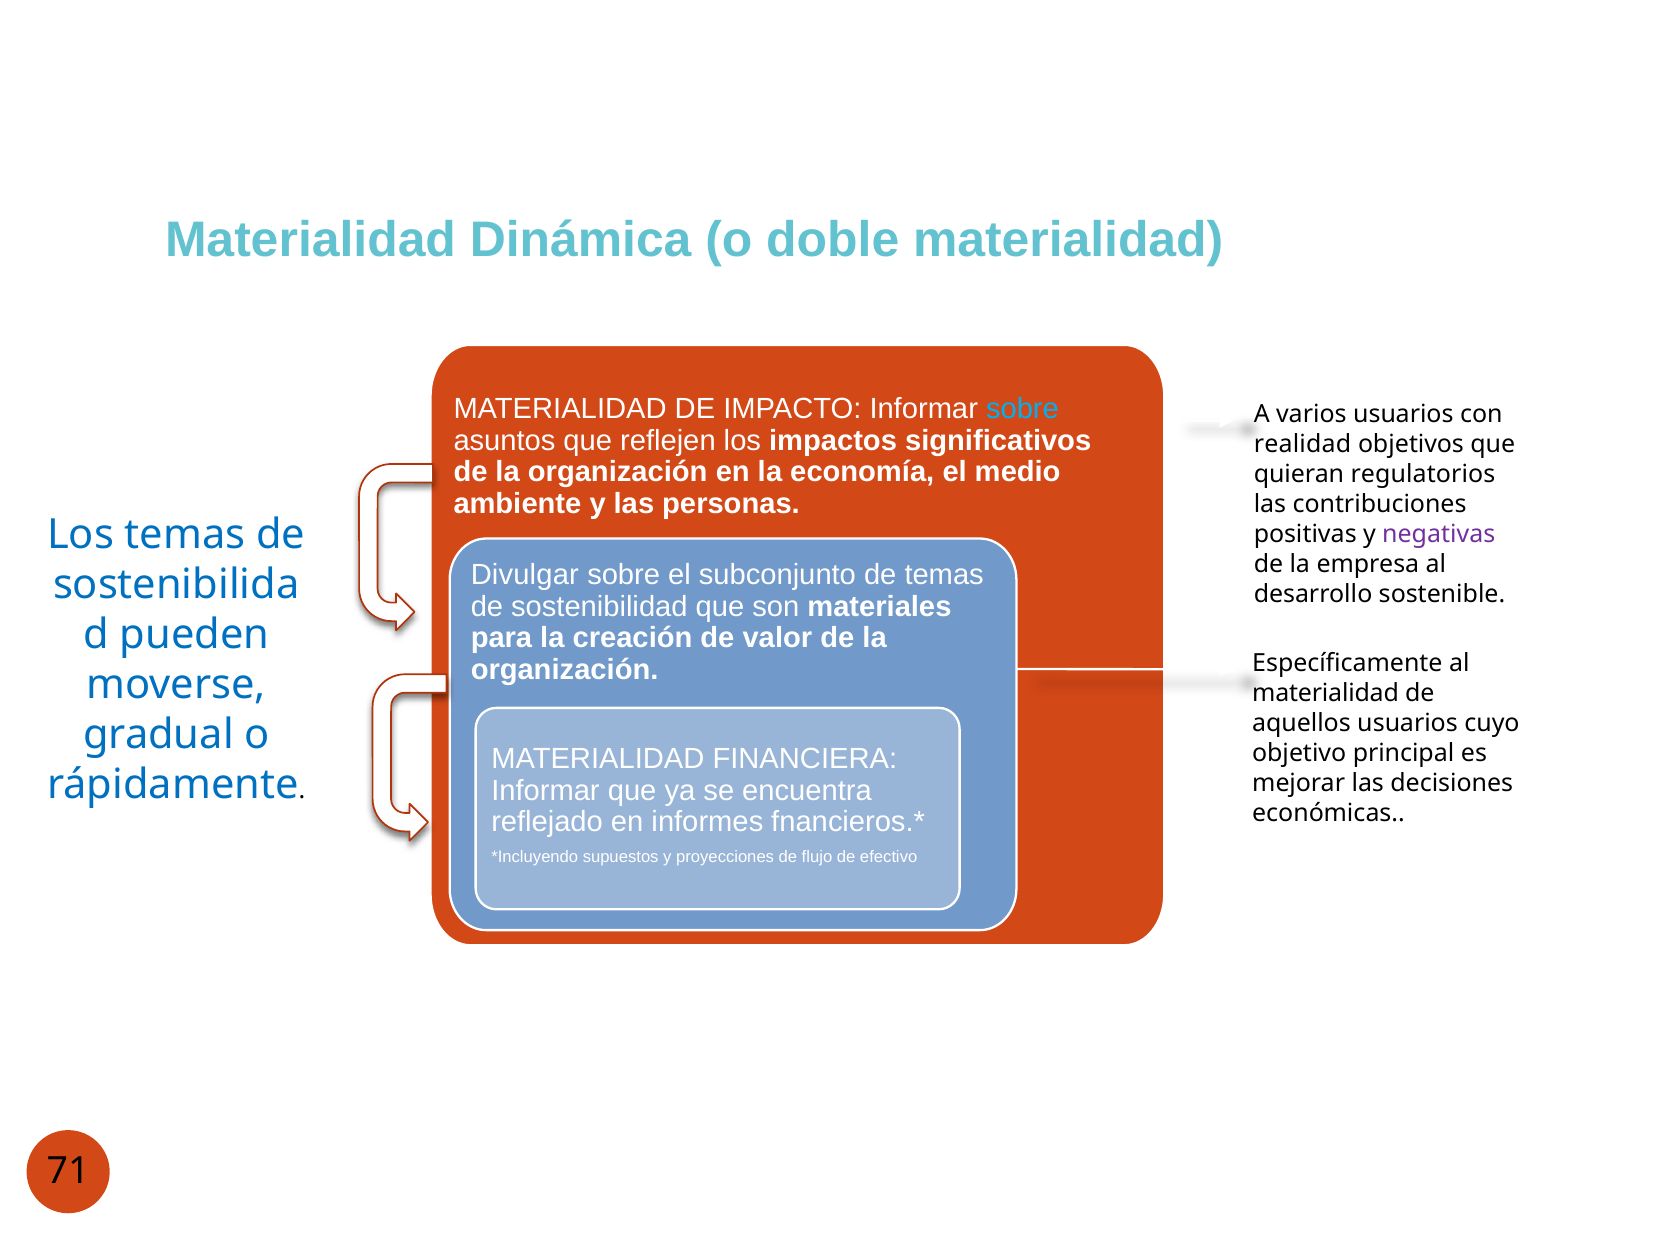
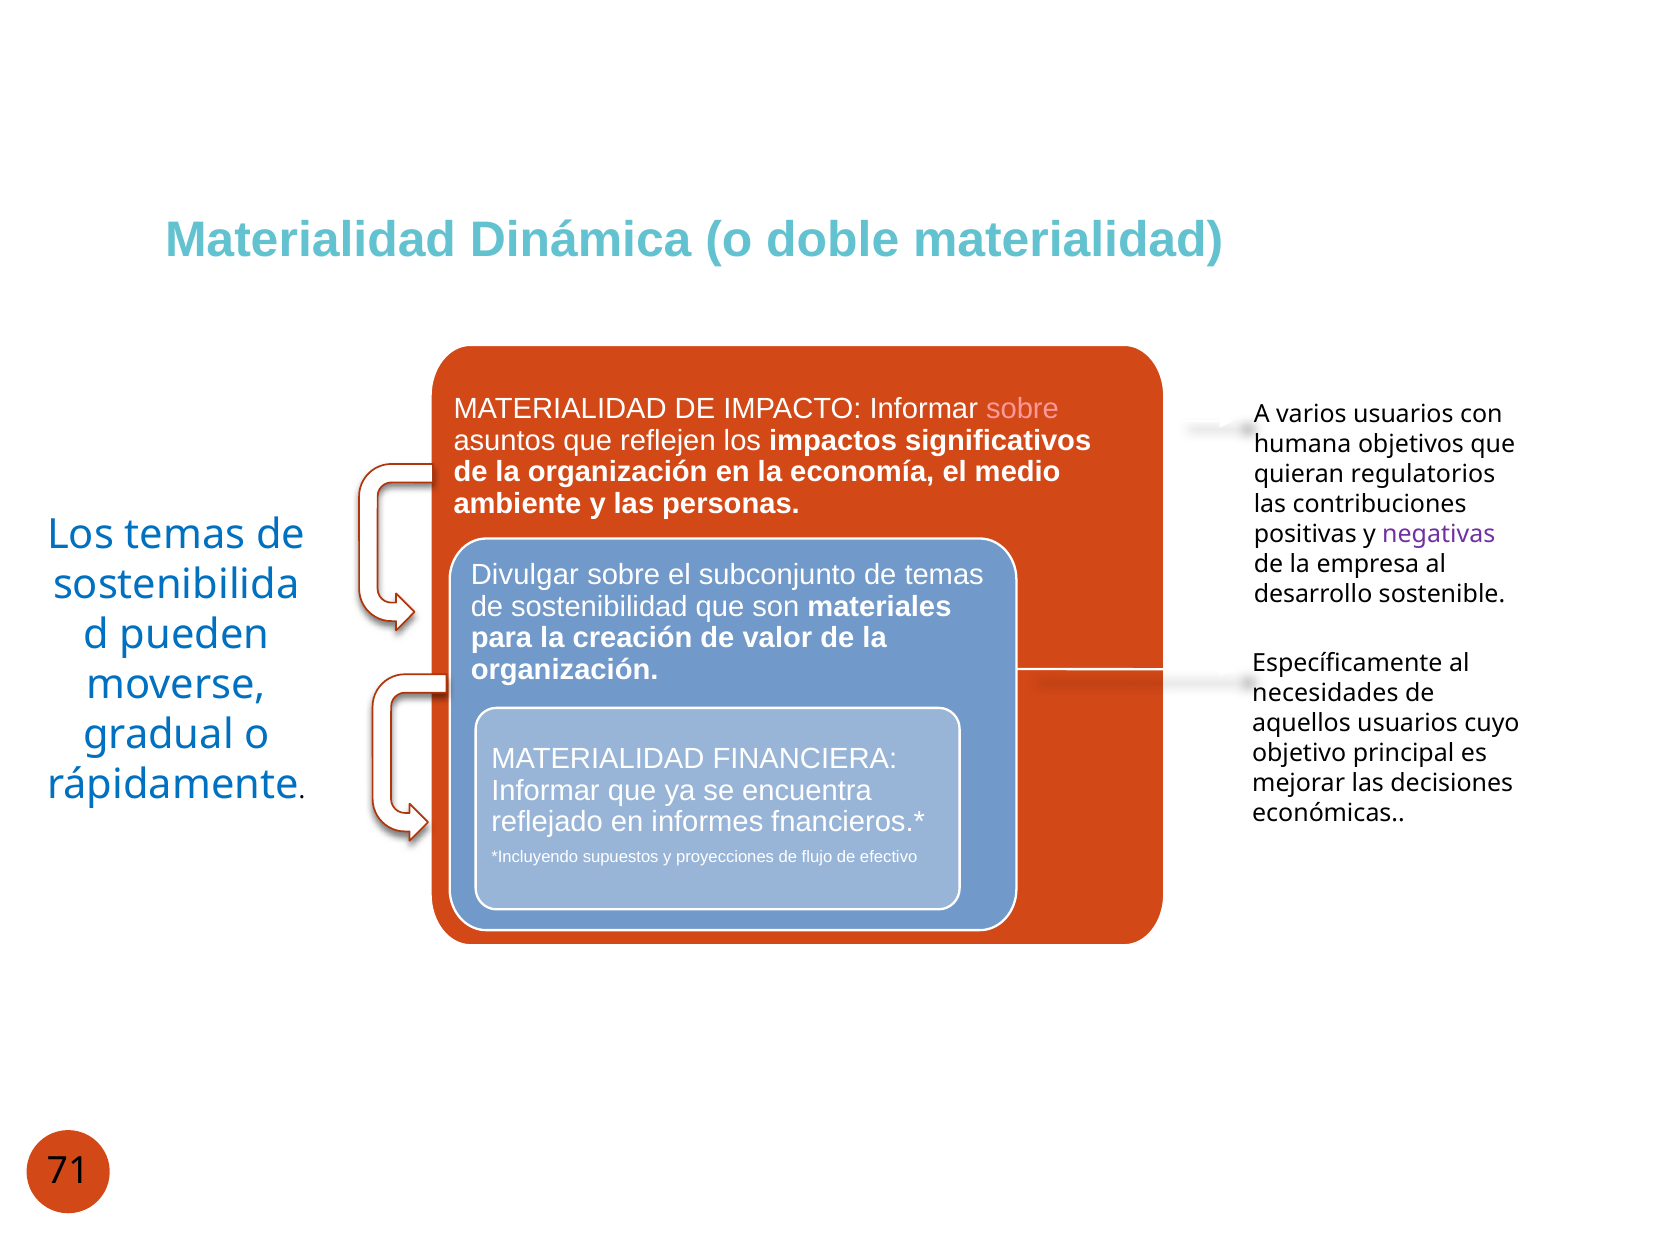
sobre colour: light blue -> pink (1022, 409)
realidad: realidad -> humana (1303, 445)
materialidad: materialidad -> necesidades (1325, 693)
